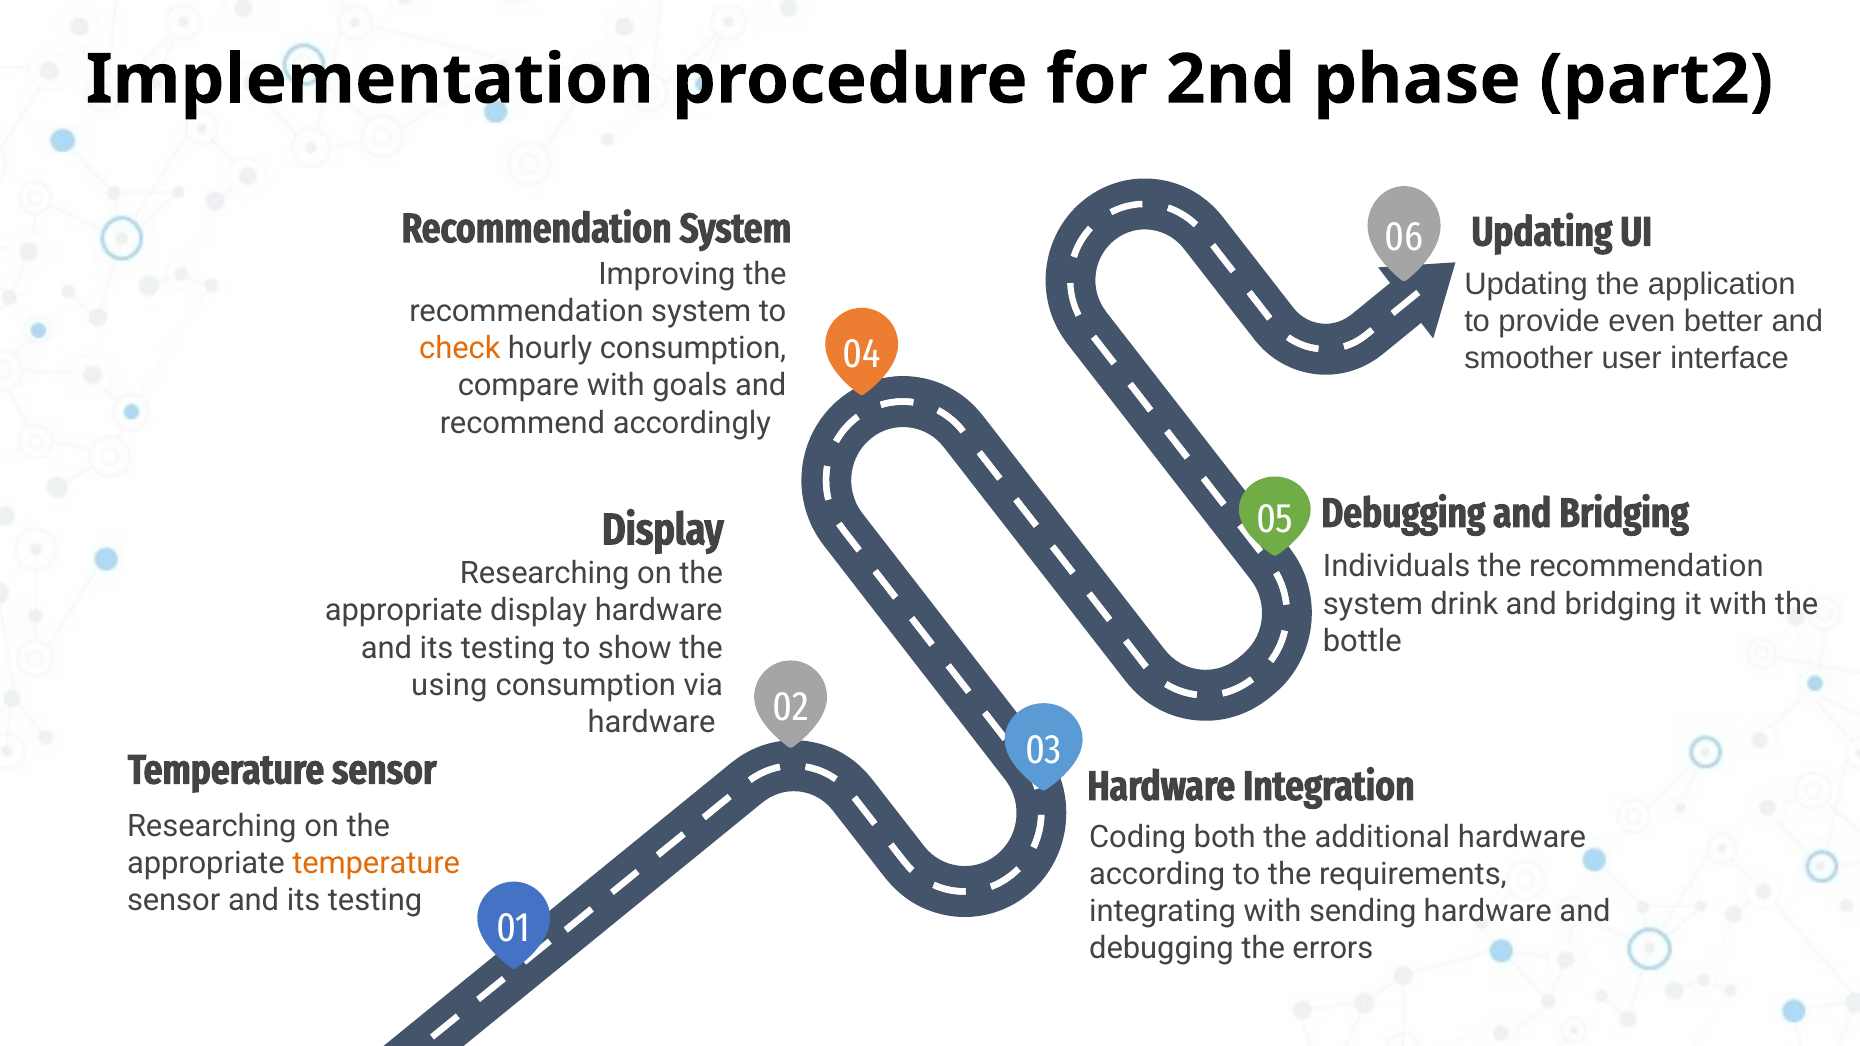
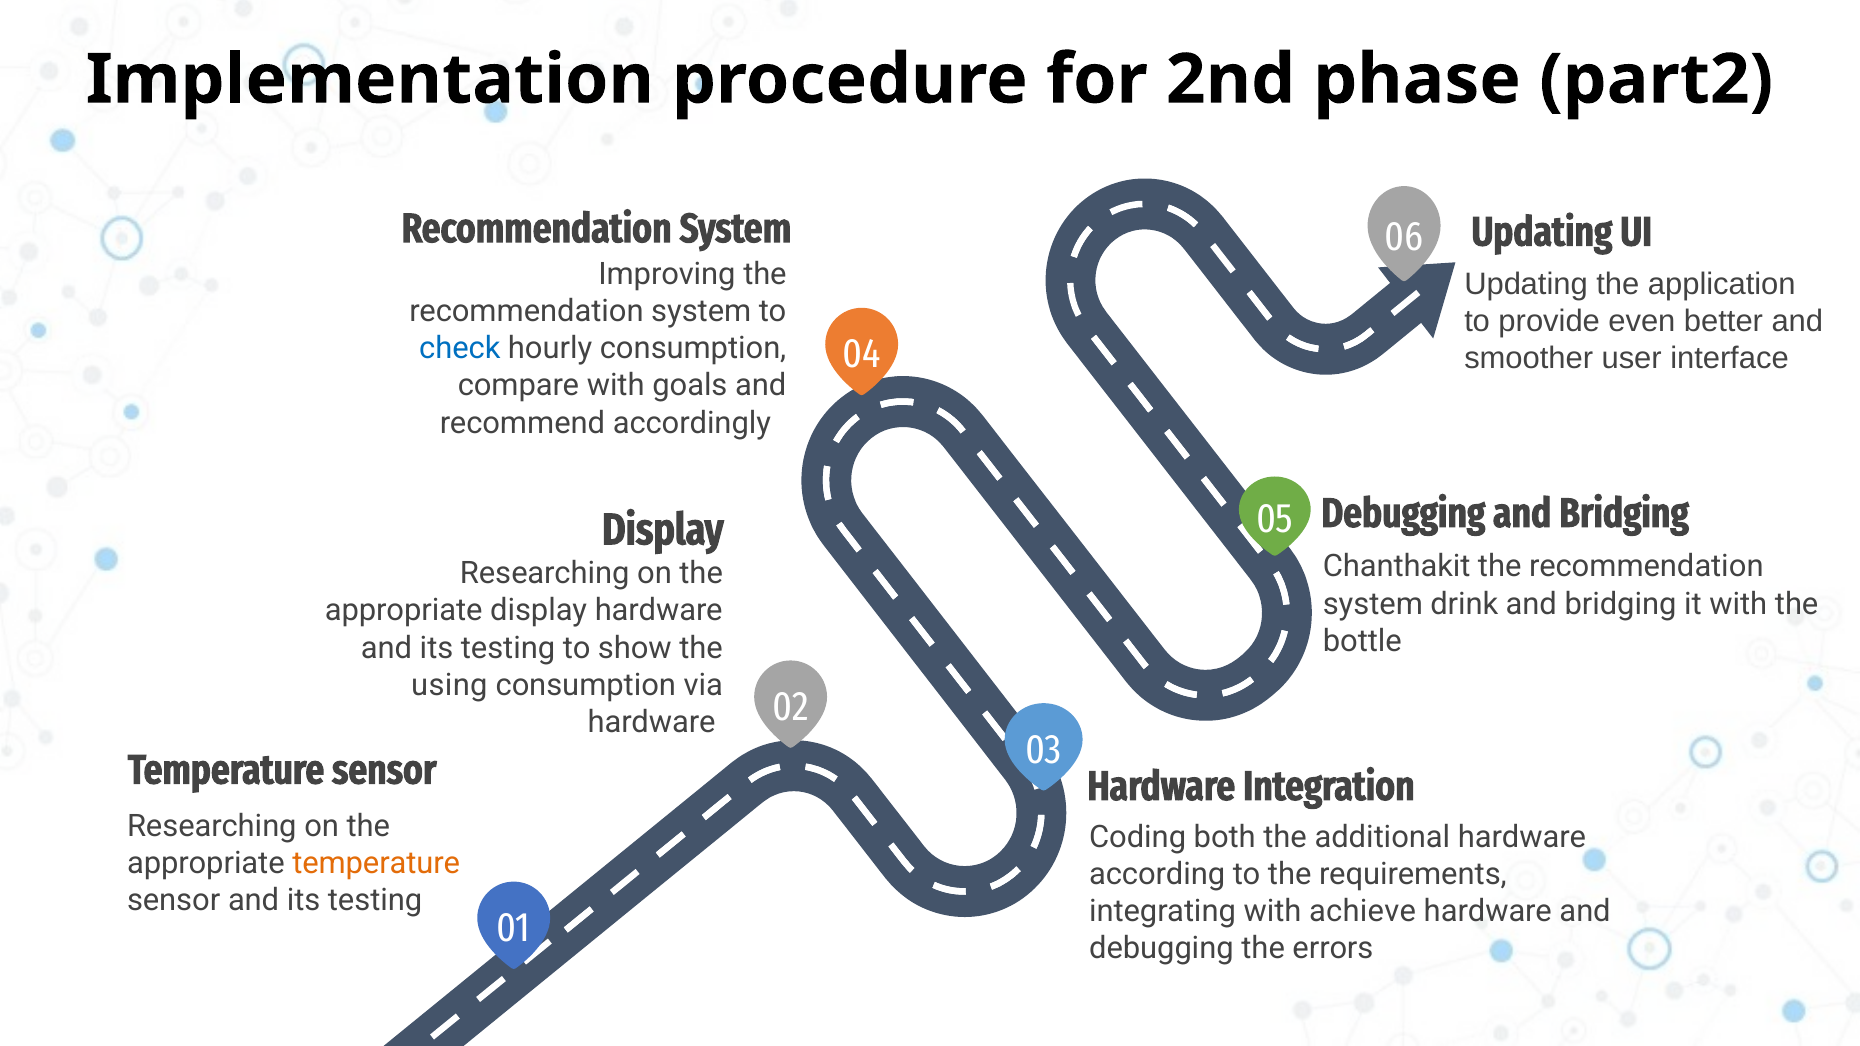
check colour: orange -> blue (460, 349)
Individuals: Individuals -> Chanthakit (1397, 567)
sending: sending -> achieve (1363, 912)
